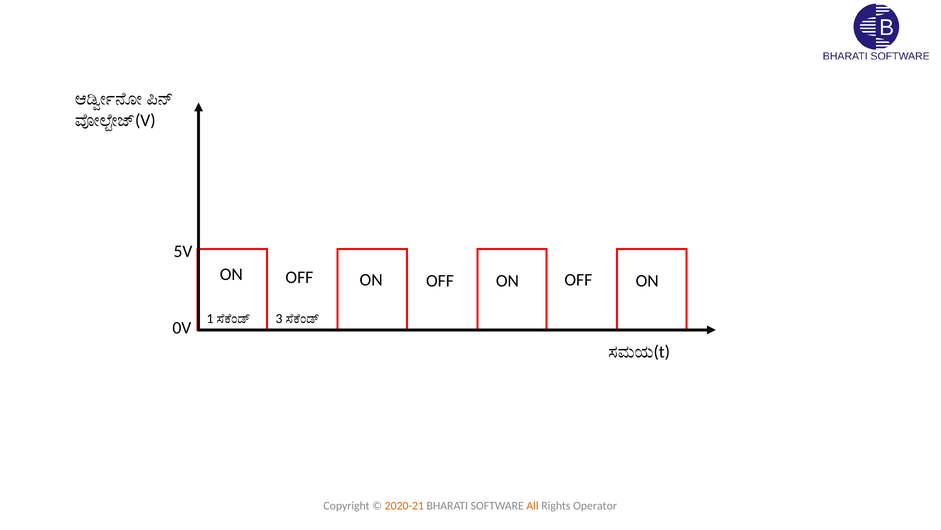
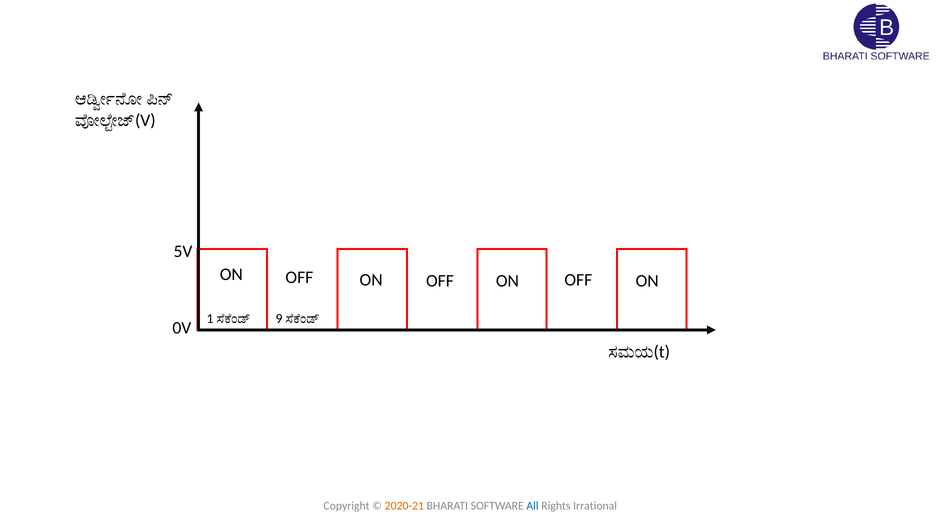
3: 3 -> 9 (279, 318)
All colour: orange -> blue (533, 505)
Operator: Operator -> Irrational (595, 505)
